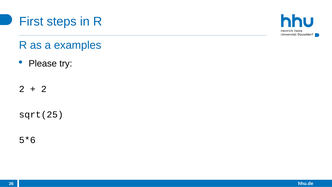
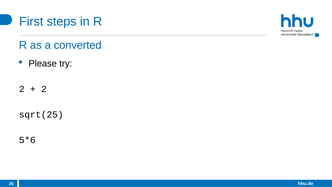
examples: examples -> converted (78, 45)
